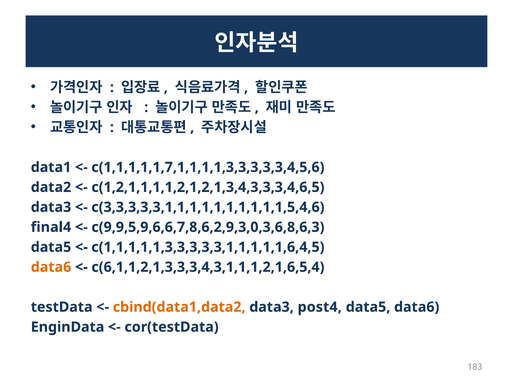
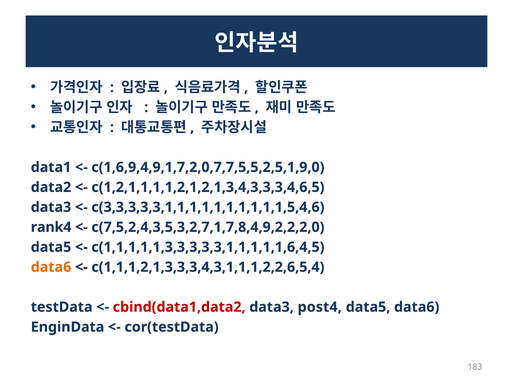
c(1,1,1,1,1,7,1,1,1,1,3,3,3,3,3,4,5,6: c(1,1,1,1,1,7,1,1,1,1,3,3,3,3,3,4,5,6 -> c(1,6,9,4,9,1,7,2,0,7,7,5,5,2,5,1,9,0 (208, 167)
final4: final4 -> rank4 (51, 227)
c(9,9,5,9,6,6,7,8,6,2,9,3,0,3,6,8,6,3: c(9,9,5,9,6,6,7,8,6,2,9,3,0,3,6,8,6,3 -> c(7,5,2,4,3,5,3,2,7,1,7,8,4,9,2,2,2,0 (208, 227)
c(6,1,1,2,1,3,3,3,4,3,1,1,1,2,1,6,5,4: c(6,1,1,2,1,3,3,3,4,3,1,1,1,2,1,6,5,4 -> c(1,1,1,2,1,3,3,3,4,3,1,1,1,2,2,6,5,4 (208, 267)
cbind(data1,data2 colour: orange -> red (179, 307)
